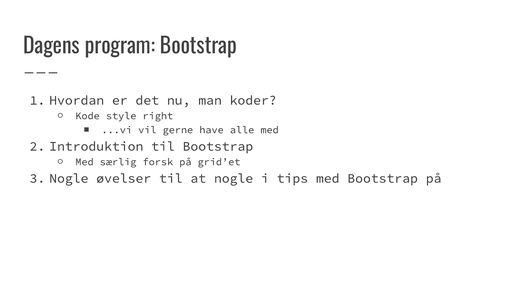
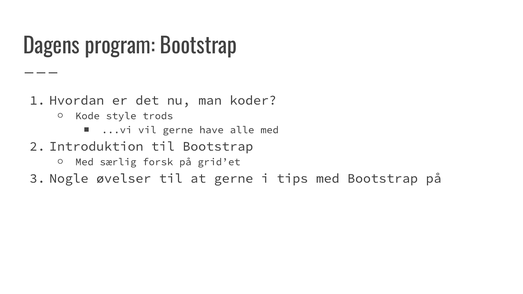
right: right -> trods (158, 116)
at nogle: nogle -> gerne (234, 178)
